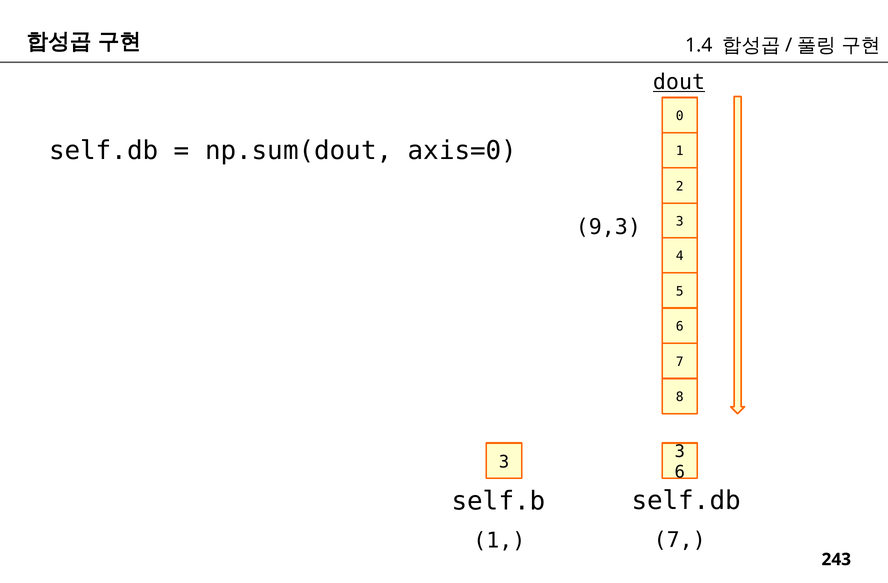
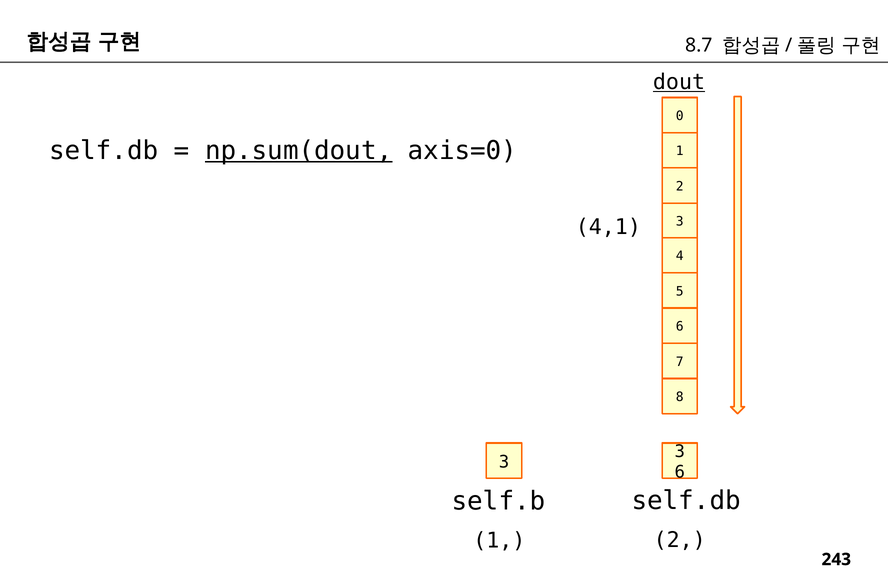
1.4: 1.4 -> 8.7 (699, 46)
np.sum(dout underline: none -> present (299, 151)
9,3: 9,3 -> 4,1 (608, 227)
7: 7 -> 2 (680, 540)
